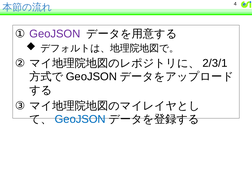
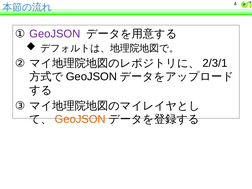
GeoJSON colour: blue -> orange (80, 119)
